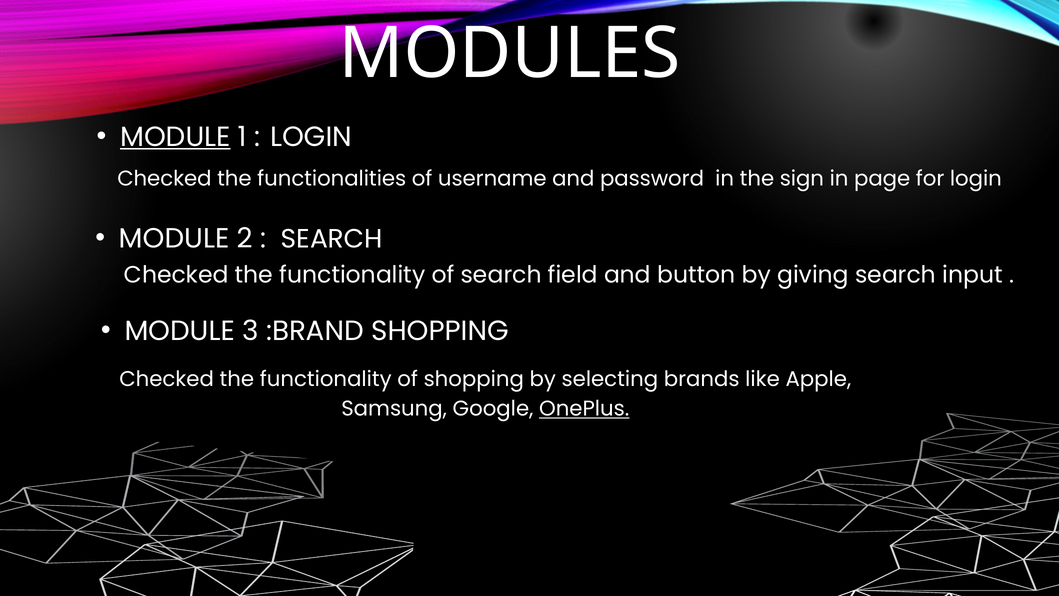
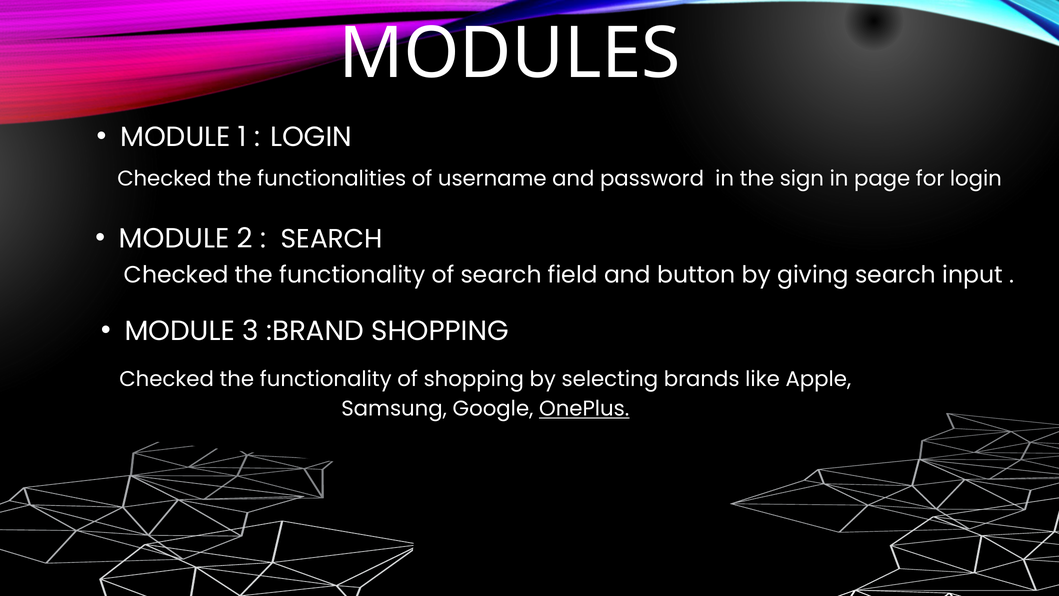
MODULE underline: present -> none (175, 137)
